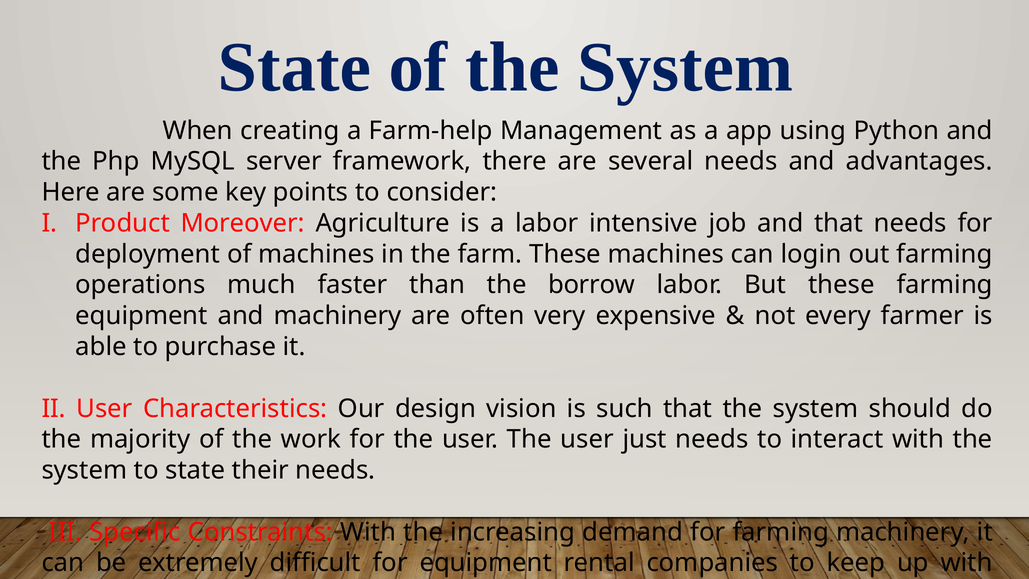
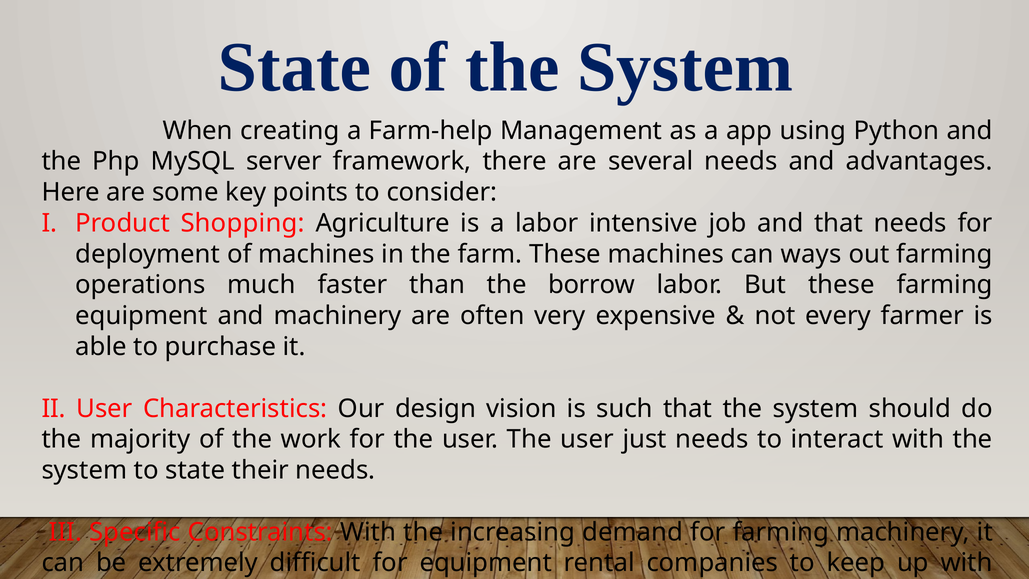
Moreover: Moreover -> Shopping (243, 223)
login: login -> ways (811, 254)
